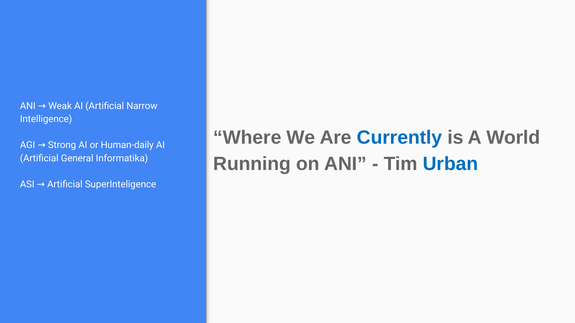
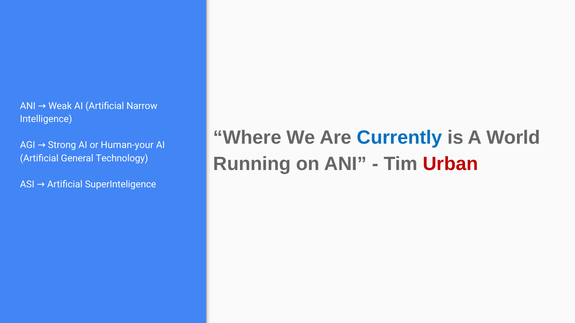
Human-daily: Human-daily -> Human-your (127, 145)
Informatika: Informatika -> Technology (122, 158)
Urban colour: blue -> red (450, 164)
